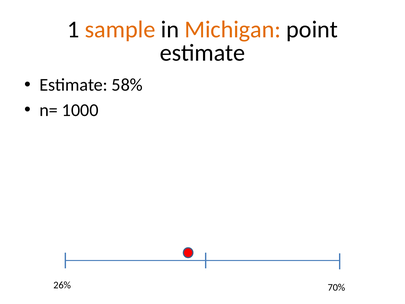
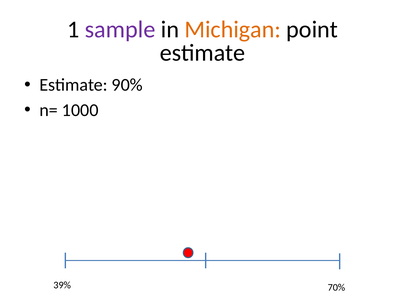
sample colour: orange -> purple (120, 29)
58%: 58% -> 90% (127, 85)
26%: 26% -> 39% (62, 285)
